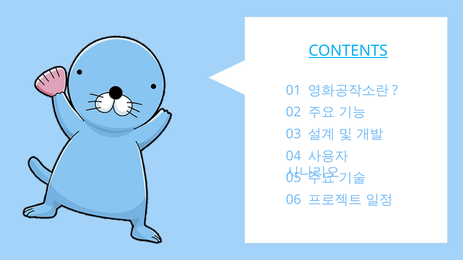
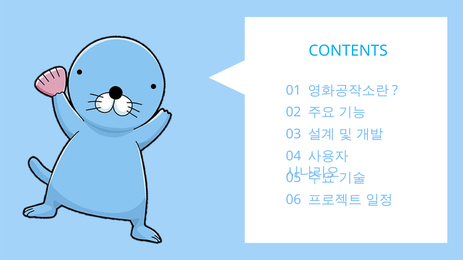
CONTENTS underline: present -> none (348, 51)
